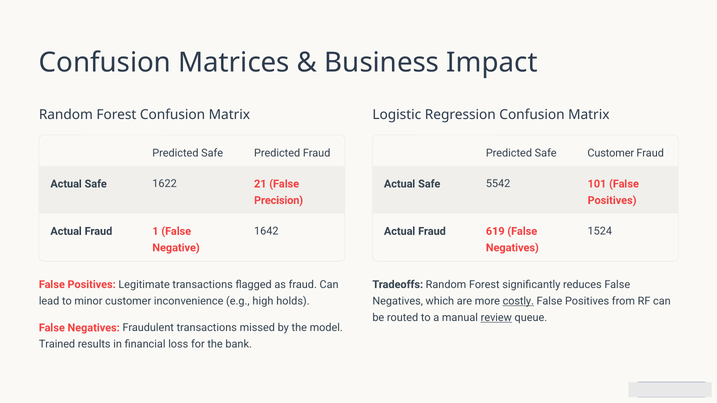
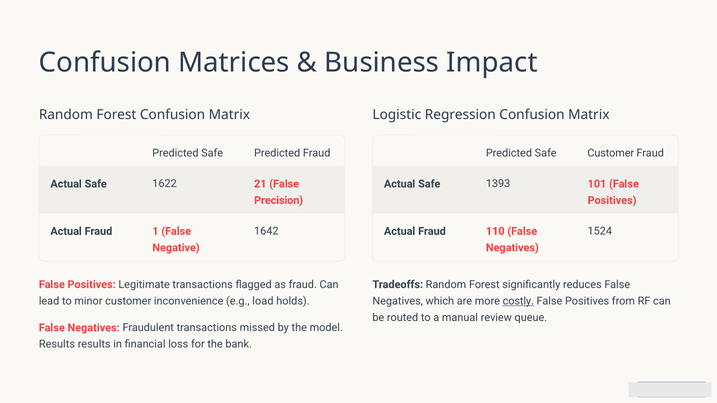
5542: 5542 -> 1393 (498, 184)
619: 619 -> 110 (495, 231)
high: high -> load (263, 301)
review underline: present -> none (496, 318)
Trained: Trained -> Results (57, 344)
